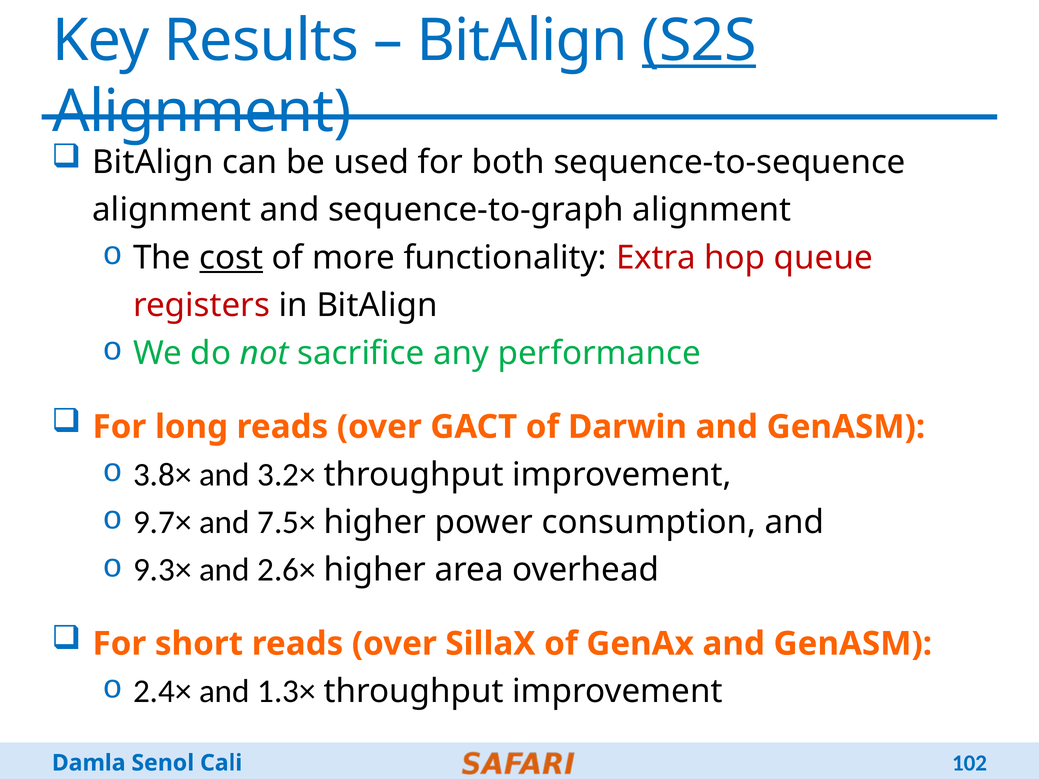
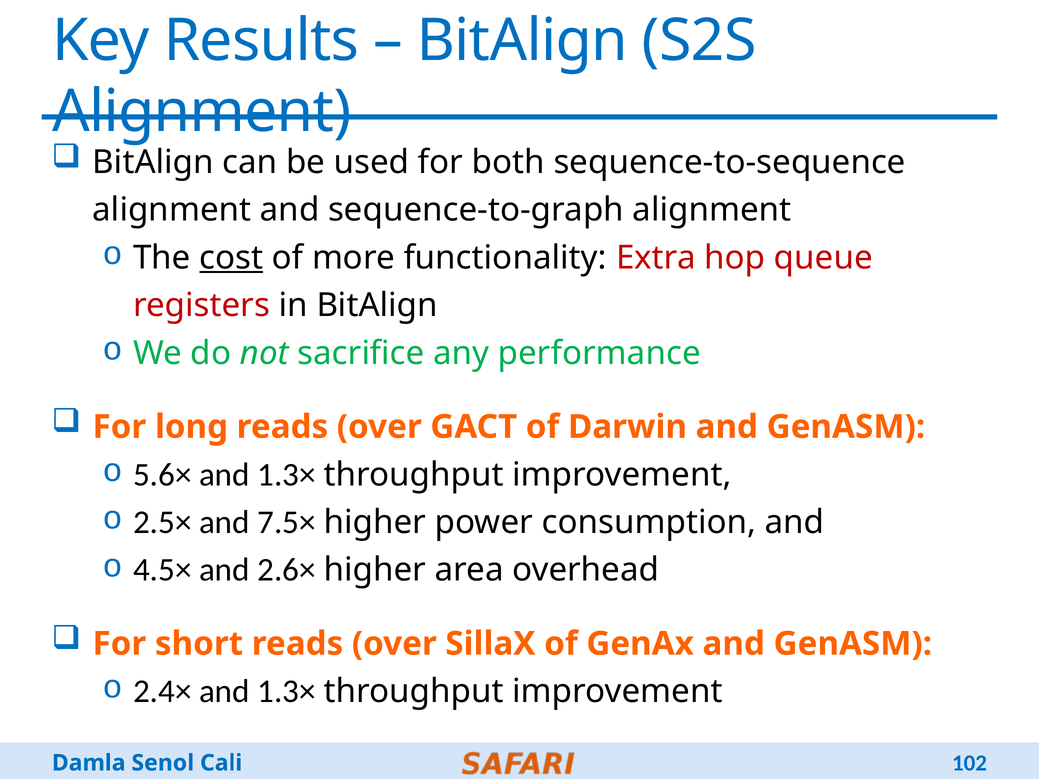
S2S underline: present -> none (699, 41)
3.8×: 3.8× -> 5.6× (162, 475)
3.2×: 3.2× -> 1.3× (287, 475)
9.7×: 9.7× -> 2.5× (162, 523)
9.3×: 9.3× -> 4.5× (162, 570)
